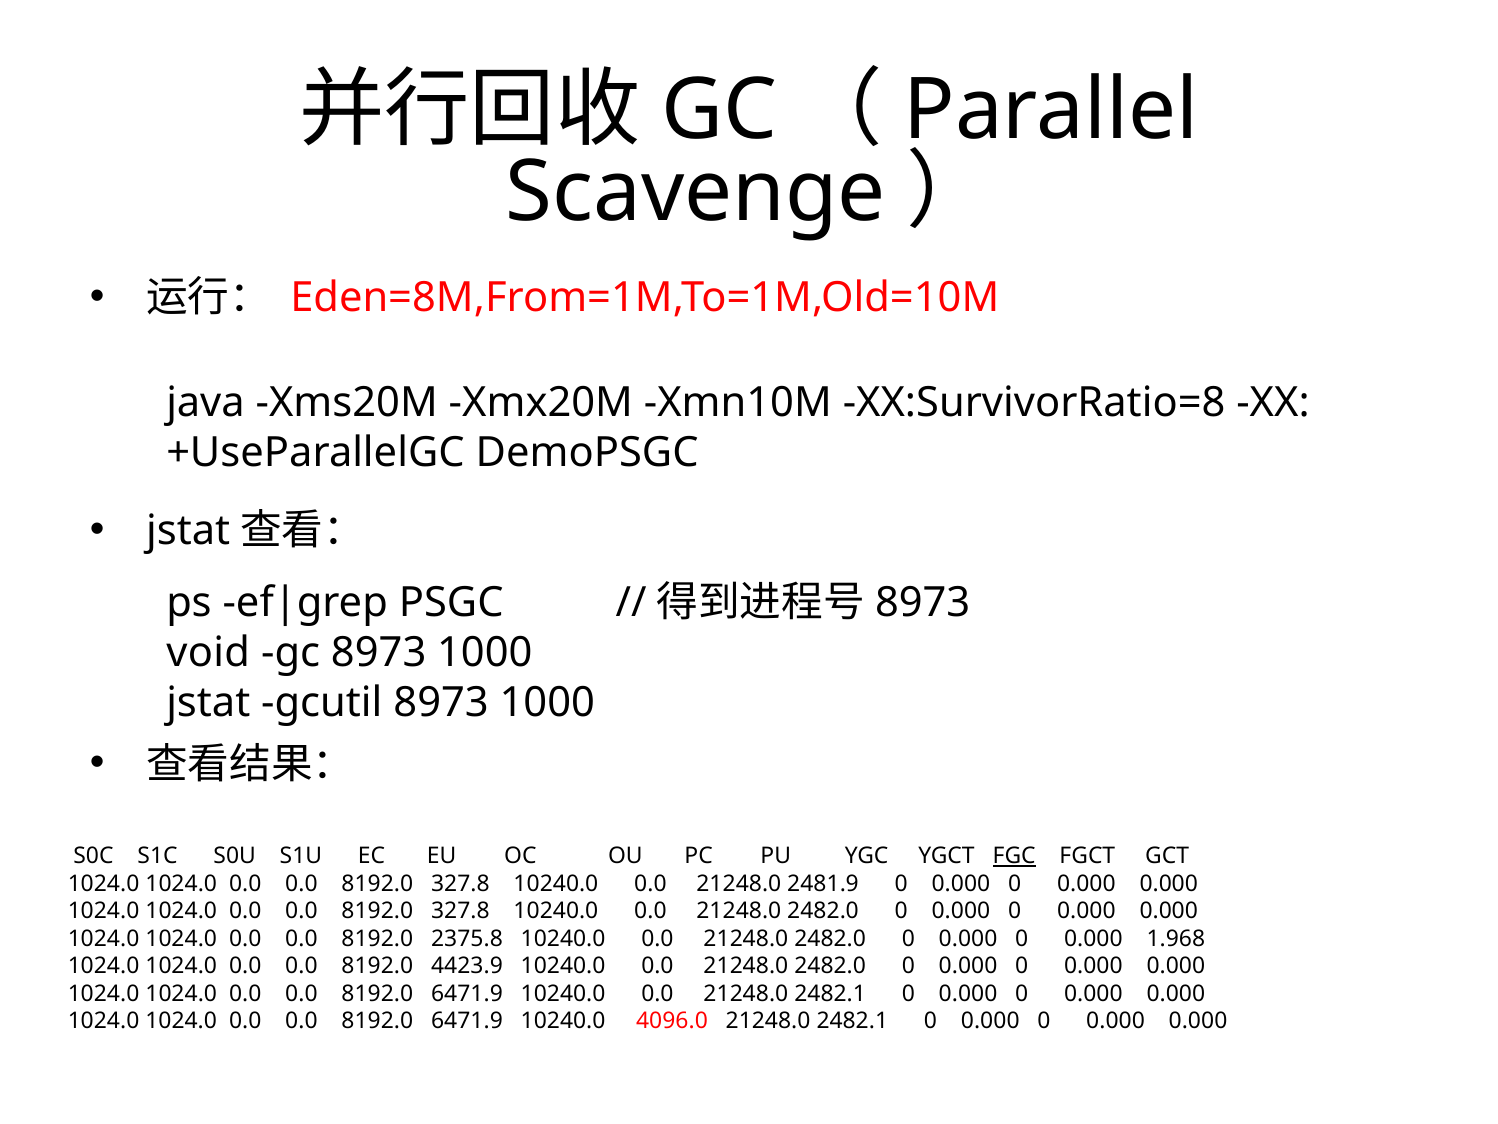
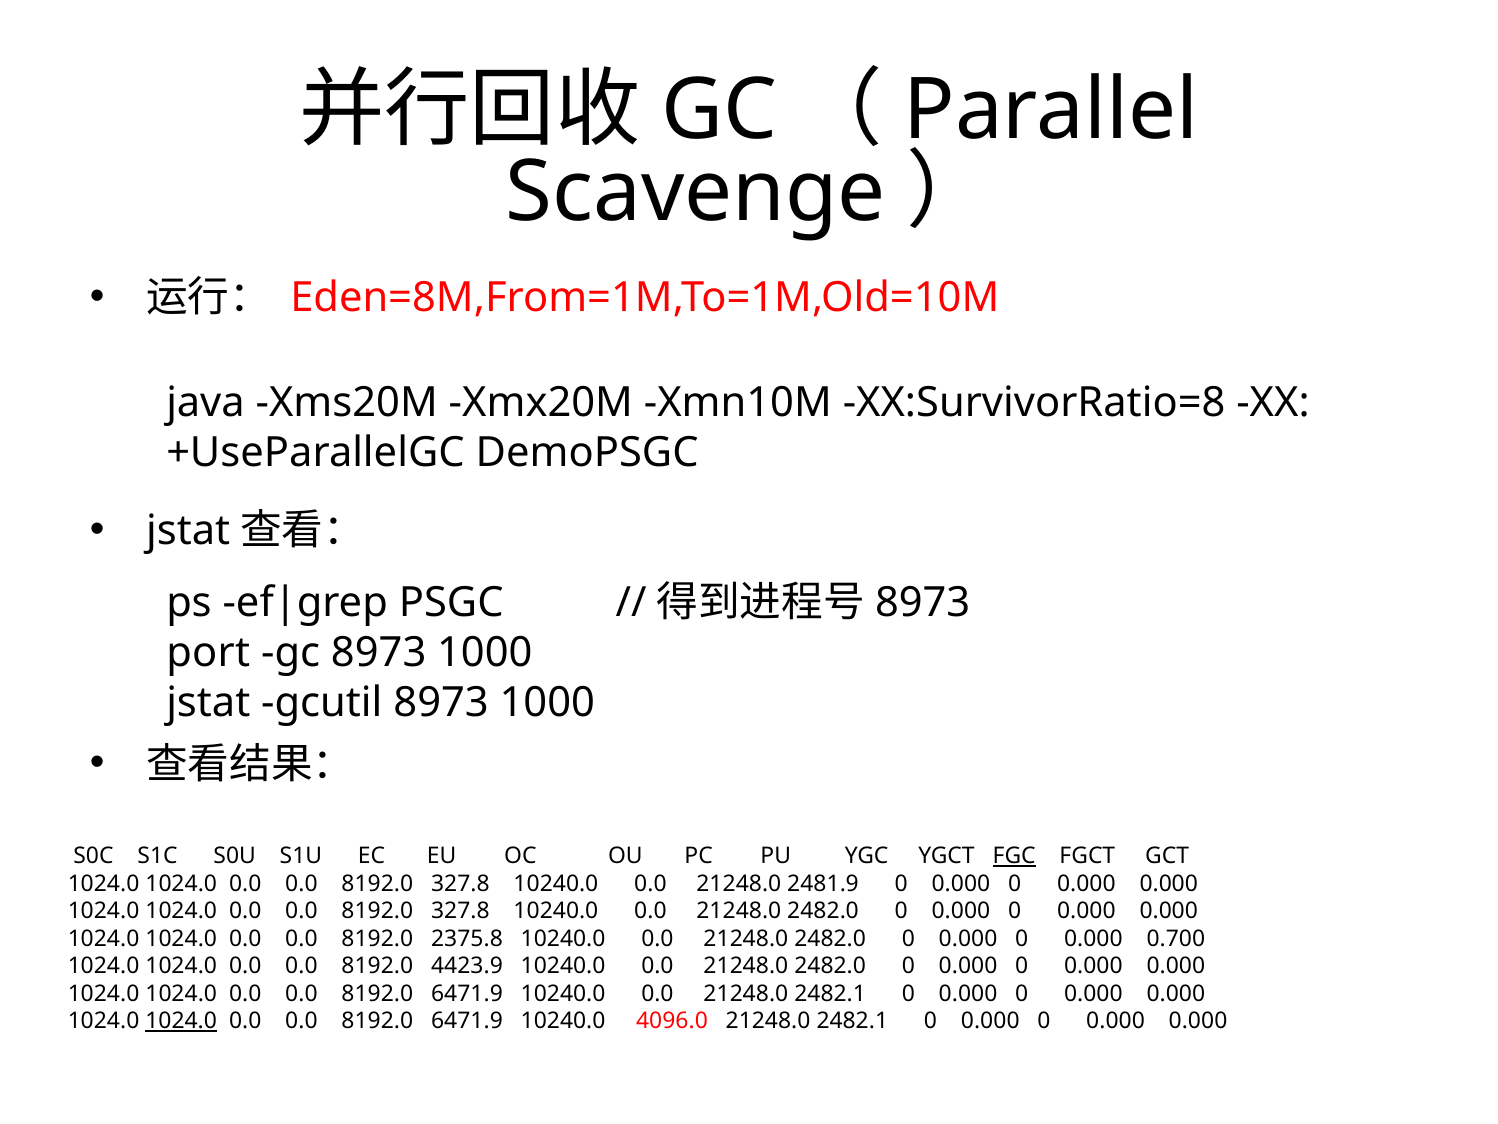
void: void -> port (208, 652)
1.968: 1.968 -> 0.700 (1176, 938)
1024.0 underline: none -> present (181, 1021)
